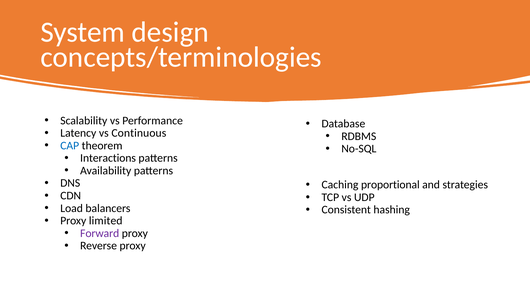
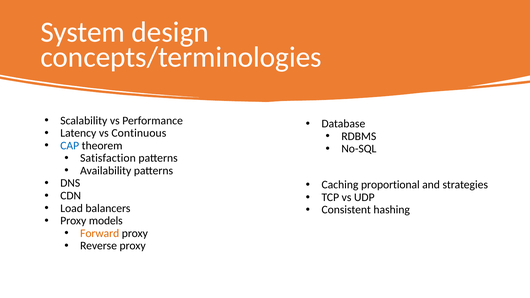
Interactions: Interactions -> Satisfaction (108, 158)
limited: limited -> models (106, 221)
Forward colour: purple -> orange (100, 233)
